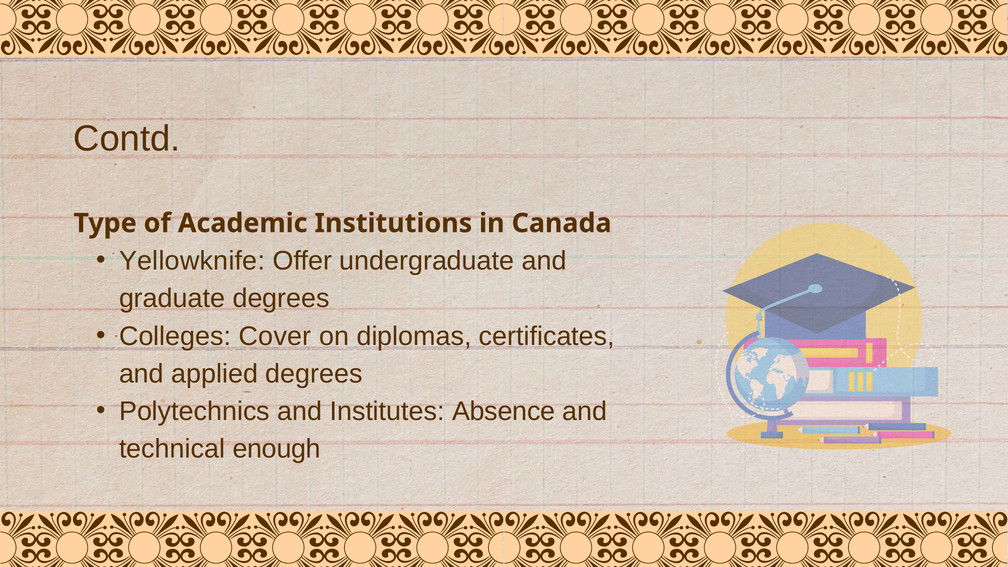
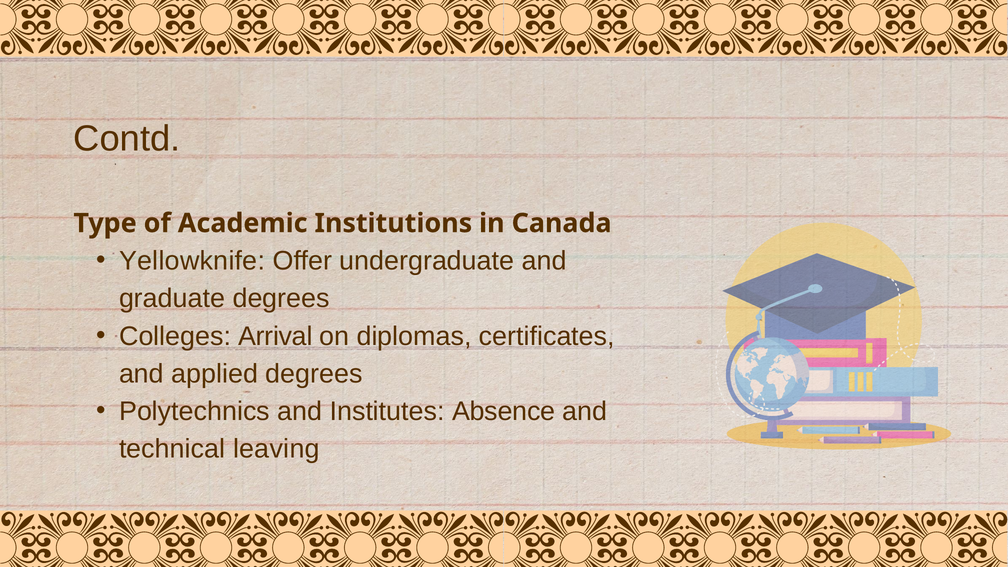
Cover: Cover -> Arrival (275, 336)
enough: enough -> leaving (276, 449)
